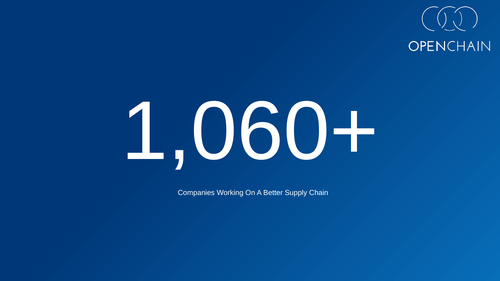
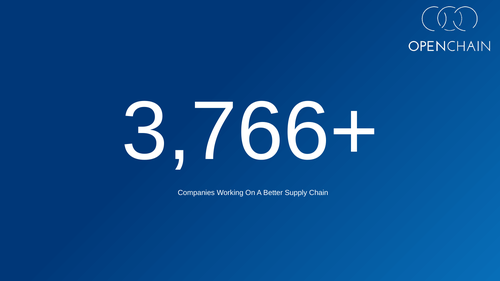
1,060+: 1,060+ -> 3,766+ (250, 132)
